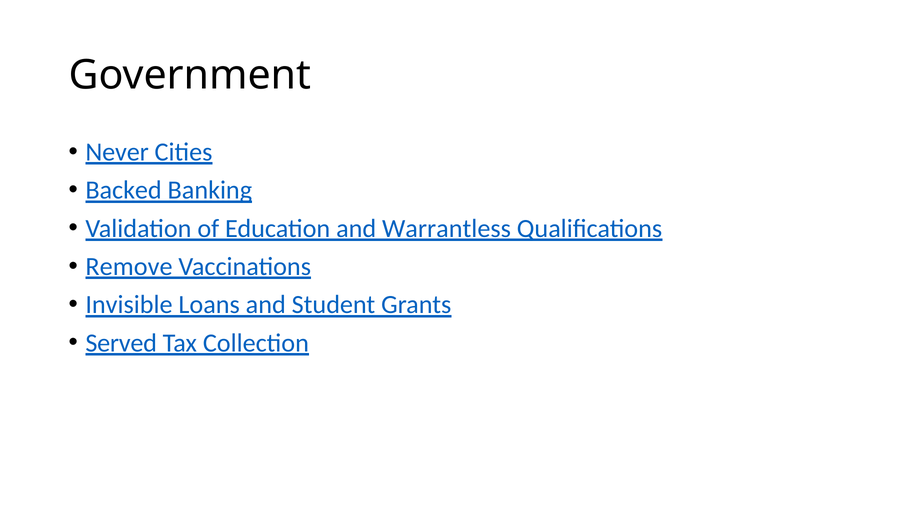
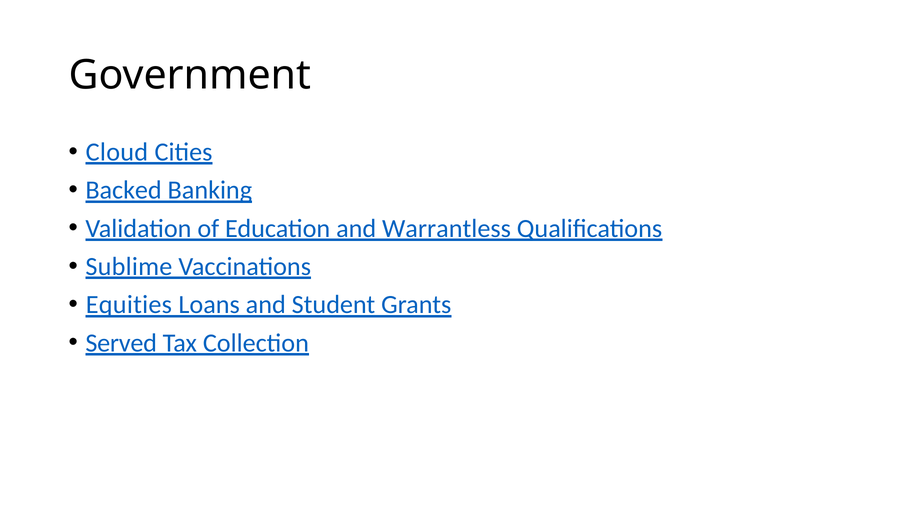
Never: Never -> Cloud (117, 152)
Remove: Remove -> Sublime (129, 267)
Invisible: Invisible -> Equities (129, 305)
